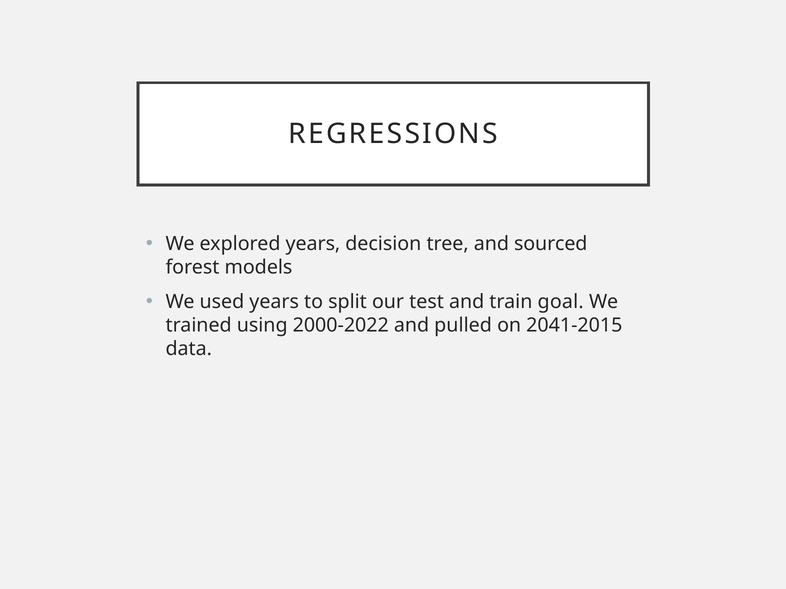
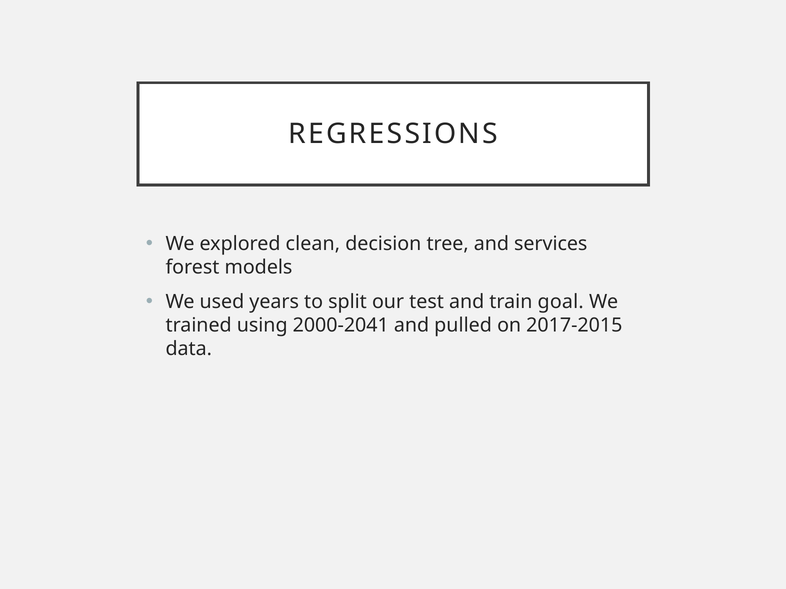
explored years: years -> clean (313, 244)
sourced: sourced -> services (551, 244)
2000-2022: 2000-2022 -> 2000-2041 (341, 326)
2041-2015: 2041-2015 -> 2017-2015 (574, 326)
